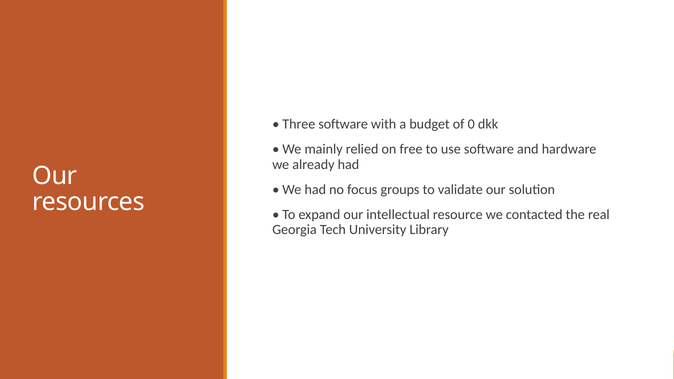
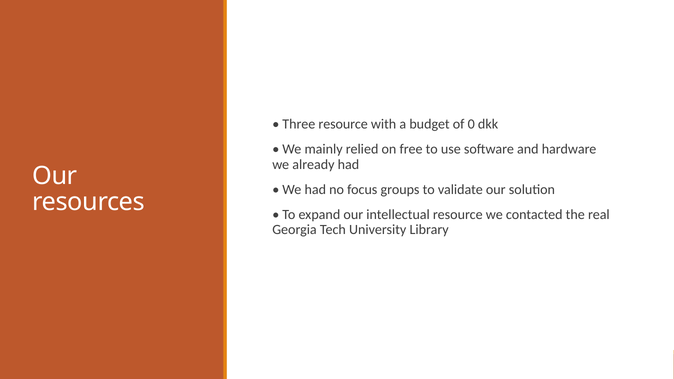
Three software: software -> resource (343, 124)
